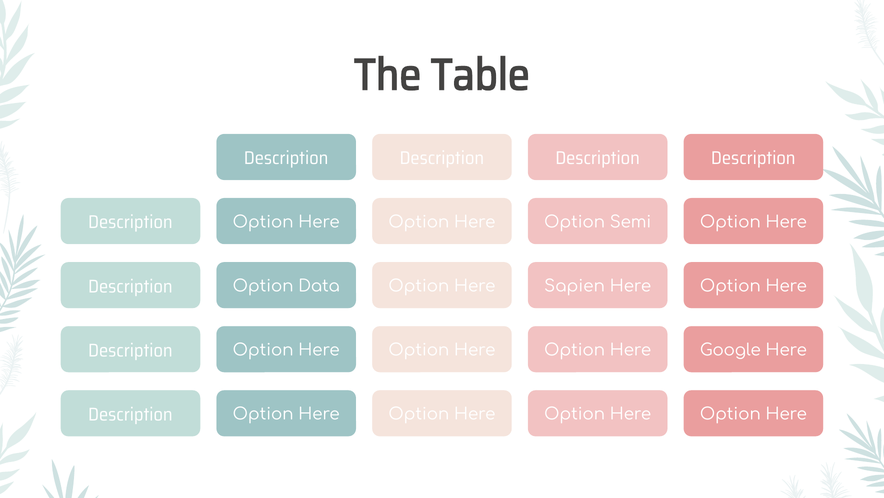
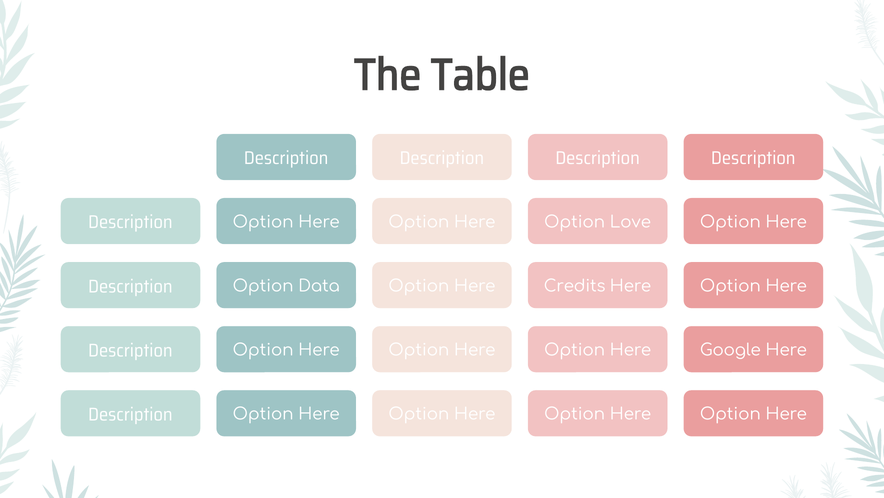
Semi: Semi -> Love (630, 222)
Sapien: Sapien -> Credits (575, 286)
